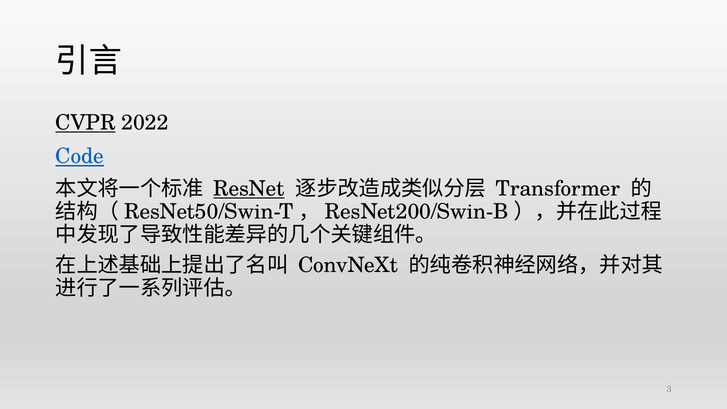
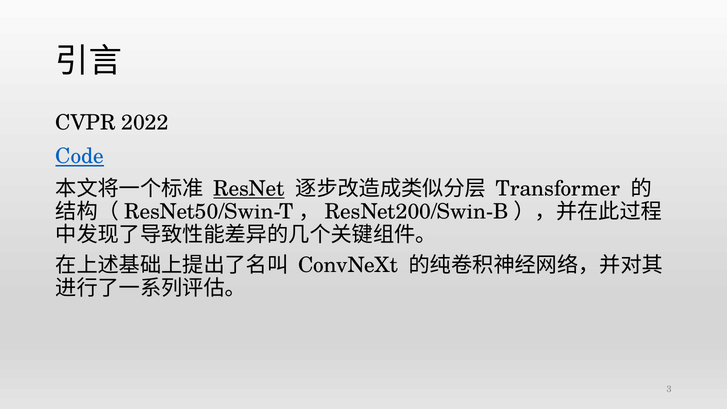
CVPR underline: present -> none (85, 123)
